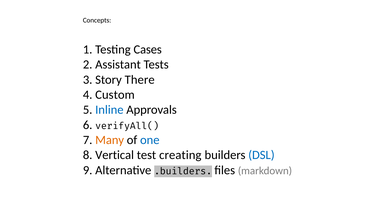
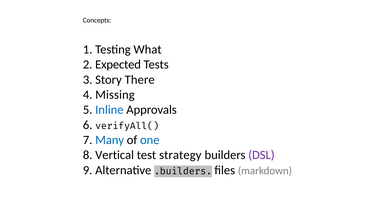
Cases: Cases -> What (148, 49)
Assistant: Assistant -> Expected (118, 64)
Custom: Custom -> Missing (115, 95)
Many colour: orange -> blue (110, 140)
creating: creating -> strategy (180, 155)
DSL colour: blue -> purple (261, 155)
